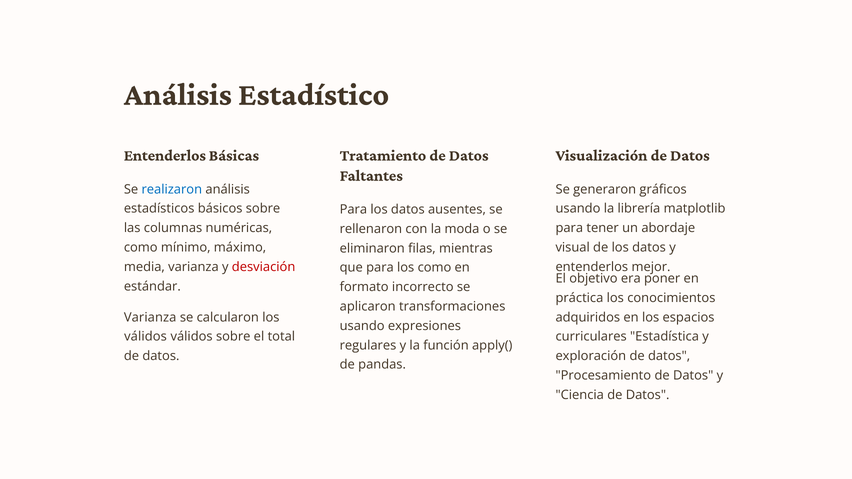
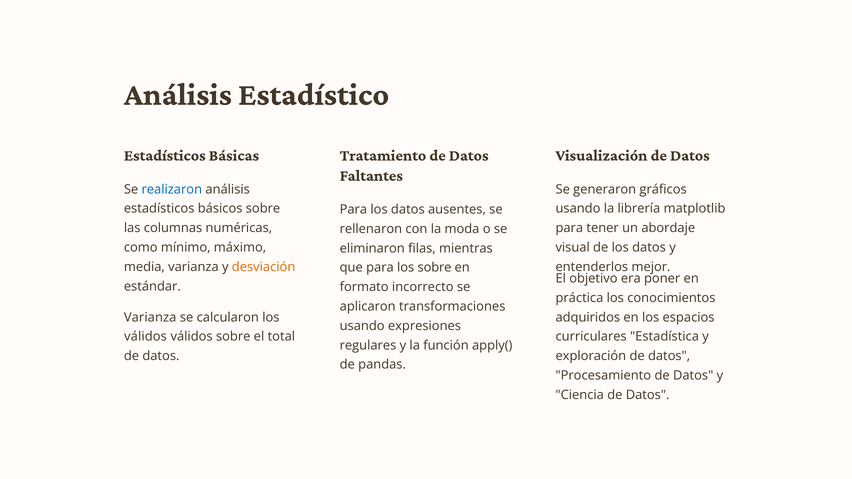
Entenderlos: Entenderlos -> Estadísticos (165, 155)
desviación colour: red -> orange (264, 267)
los como: como -> sobre (435, 268)
